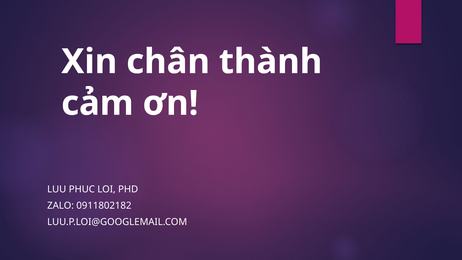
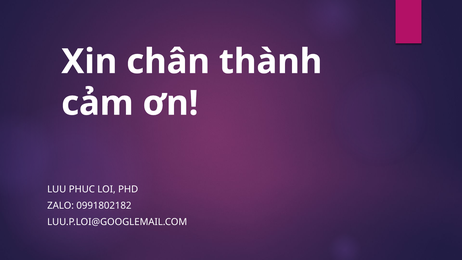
0911802182: 0911802182 -> 0991802182 (104, 206)
